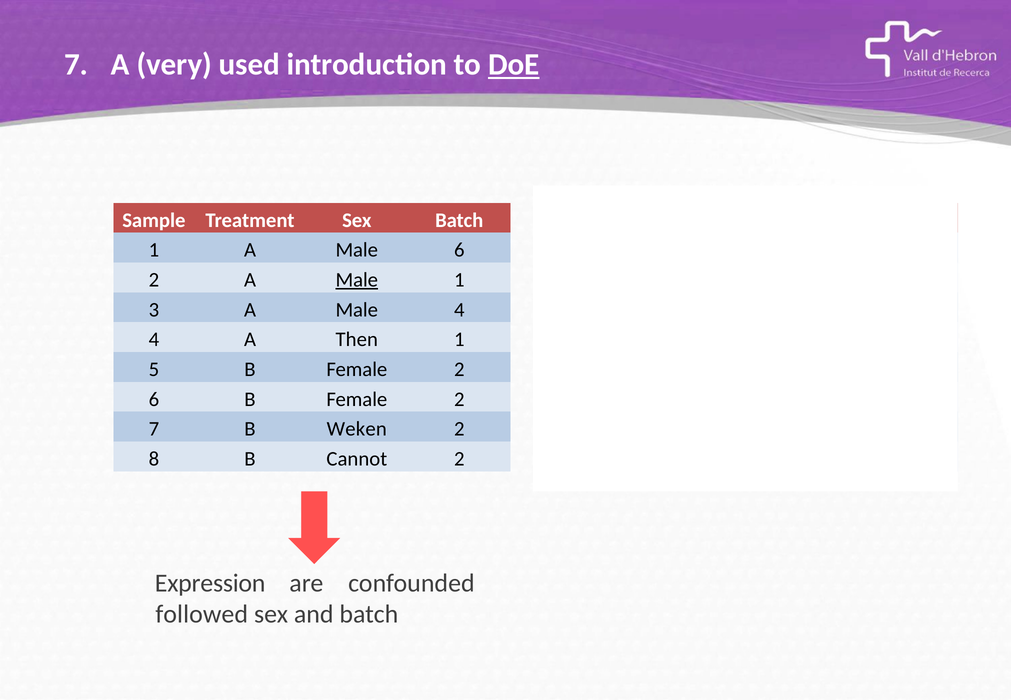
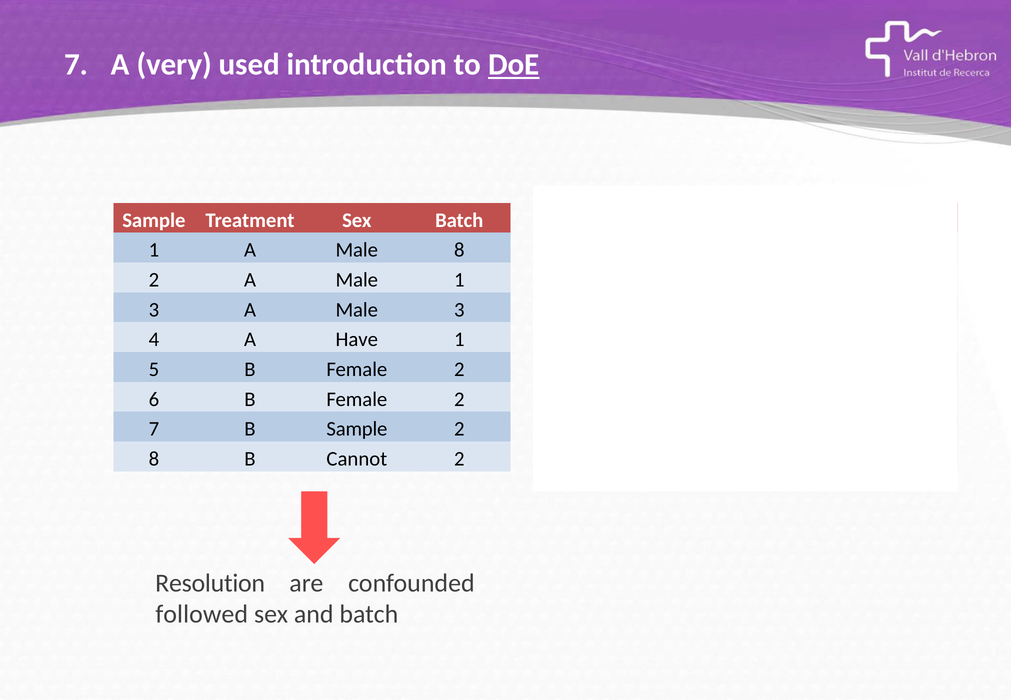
Male 6: 6 -> 8 (459, 250)
Male underline: present -> none (357, 280)
Male 4: 4 -> 3 (459, 310)
Then: Then -> Have (357, 340)
B Weken: Weken -> Sample (357, 429)
Expression: Expression -> Resolution (210, 583)
